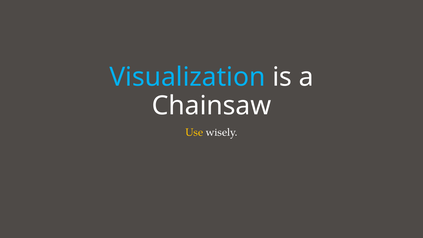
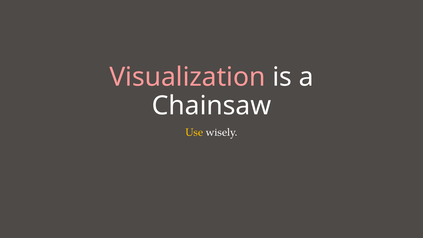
Visualization colour: light blue -> pink (187, 77)
